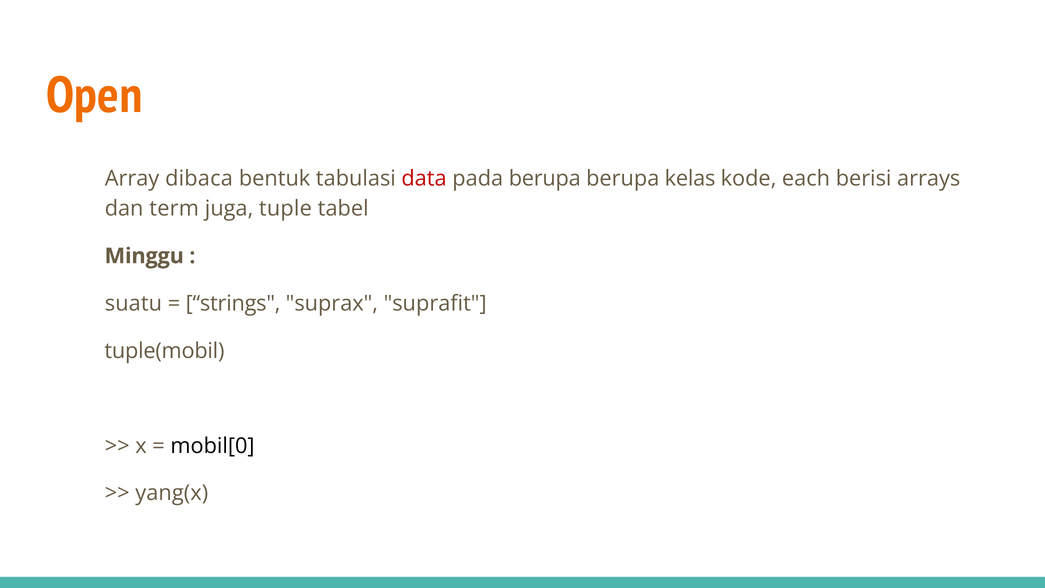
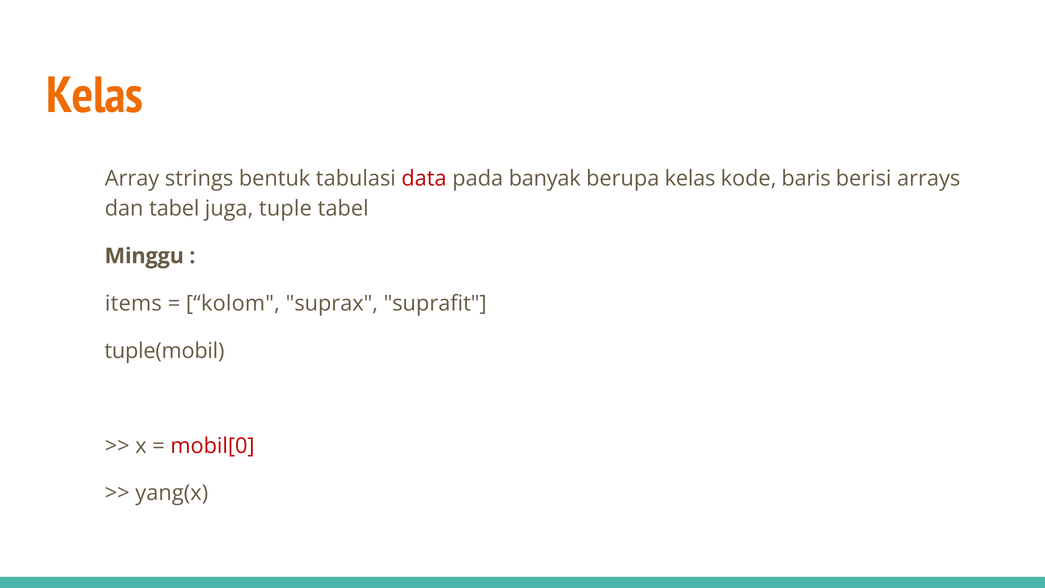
Open: Open -> Kelas (95, 95)
dibaca: dibaca -> strings (199, 178)
pada berupa: berupa -> banyak (545, 178)
each: each -> baris (806, 178)
dan term: term -> tabel (174, 209)
suatu: suatu -> items (133, 303)
strings: strings -> kolom (233, 303)
mobil[0 colour: black -> red (213, 446)
